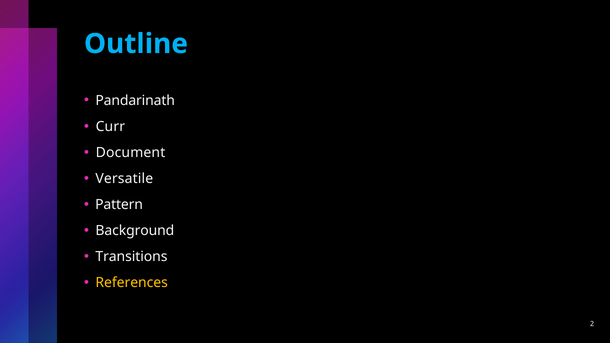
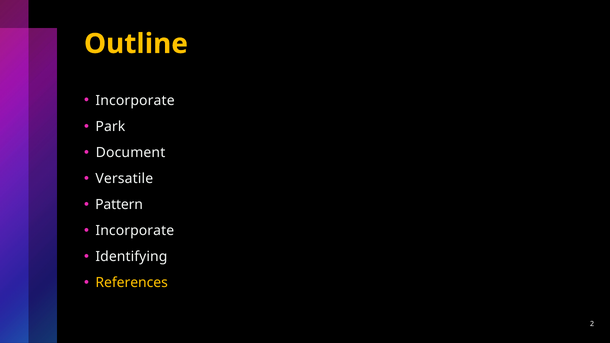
Outline colour: light blue -> yellow (136, 44)
Pandarinath: Pandarinath -> Incorporate (135, 101)
Curr: Curr -> Park (110, 127)
Background: Background -> Incorporate (135, 231)
Transitions: Transitions -> Identifying (131, 257)
